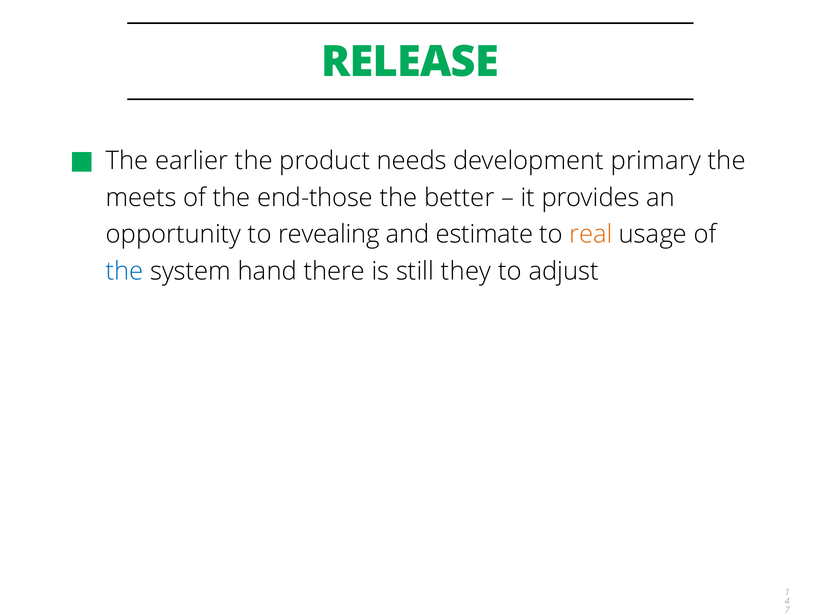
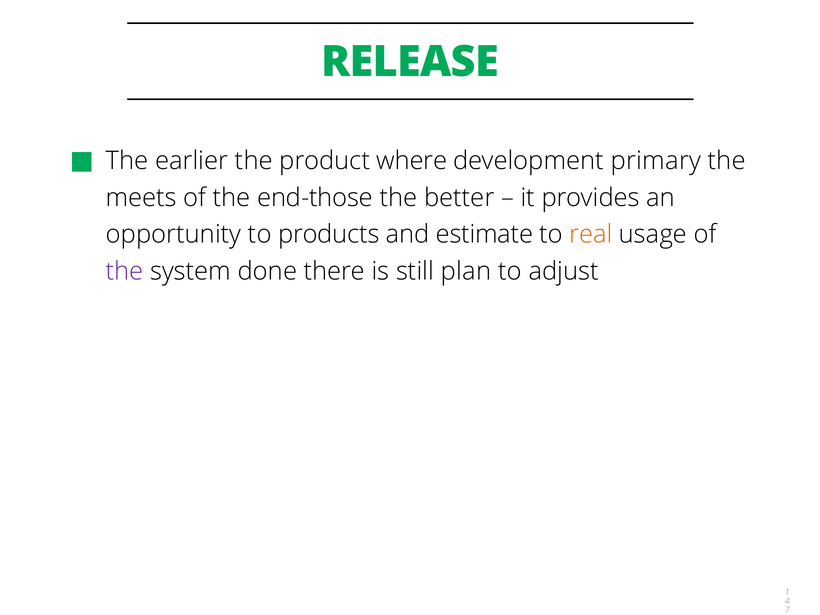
needs: needs -> where (412, 161)
revealing: revealing -> products (329, 234)
the colour: blue -> purple (125, 271)
hand: hand -> done (267, 271)
they: they -> plan (466, 271)
